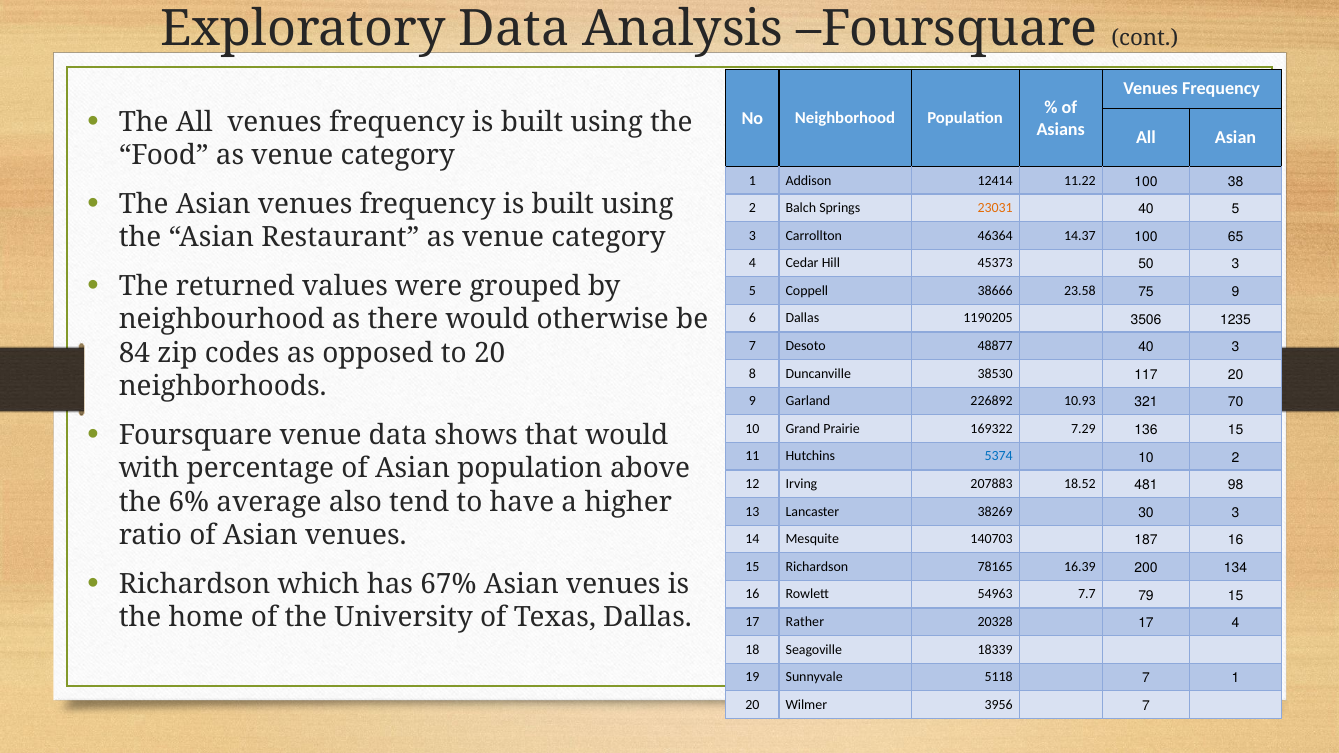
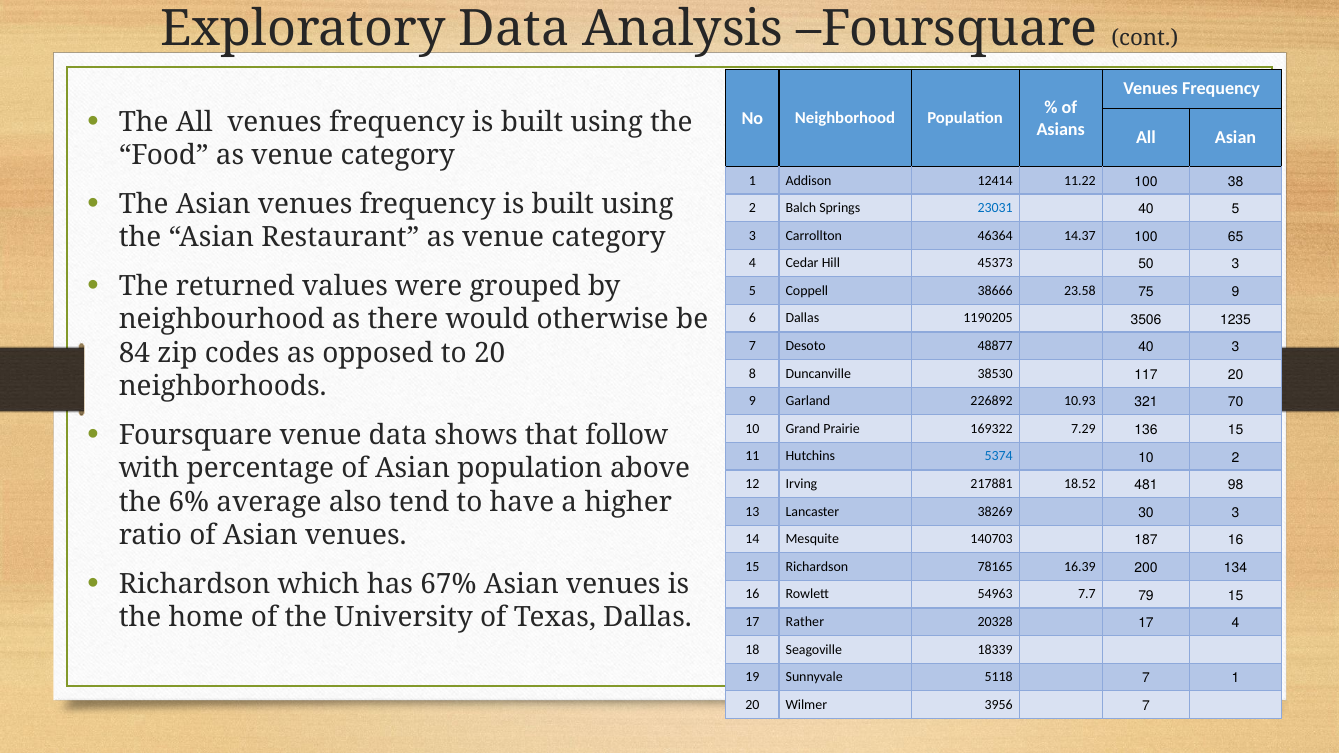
23031 colour: orange -> blue (995, 208)
that would: would -> follow (627, 435)
207883: 207883 -> 217881 (992, 484)
